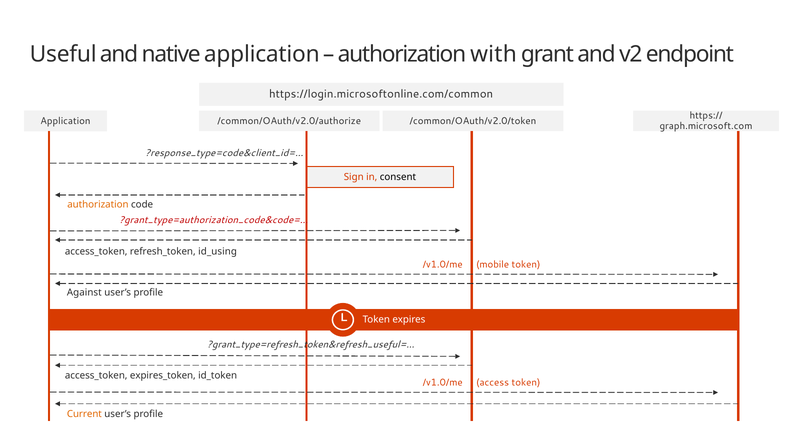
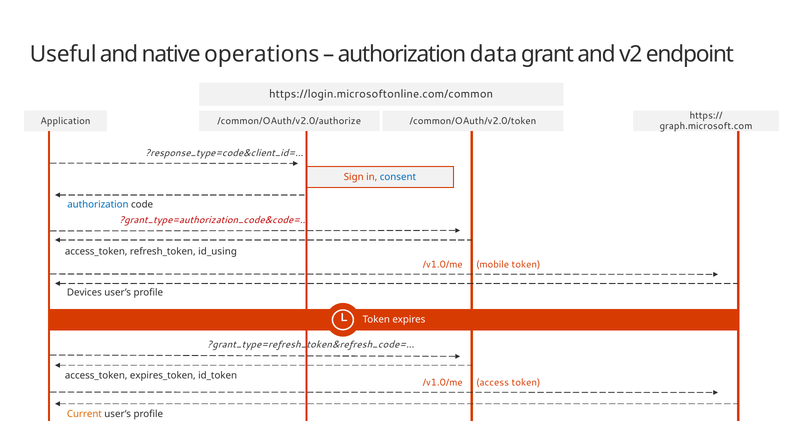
native application: application -> operations (262, 54)
with: with -> data (494, 54)
consent colour: black -> blue (398, 177)
authorization colour: orange -> blue (98, 205)
Against: Against -> Devices (84, 293)
?grant_type=refresh_token&refresh_useful=…: ?grant_type=refresh_token&refresh_useful=… -> ?grant_type=refresh_token&refresh_code=… (311, 345)
